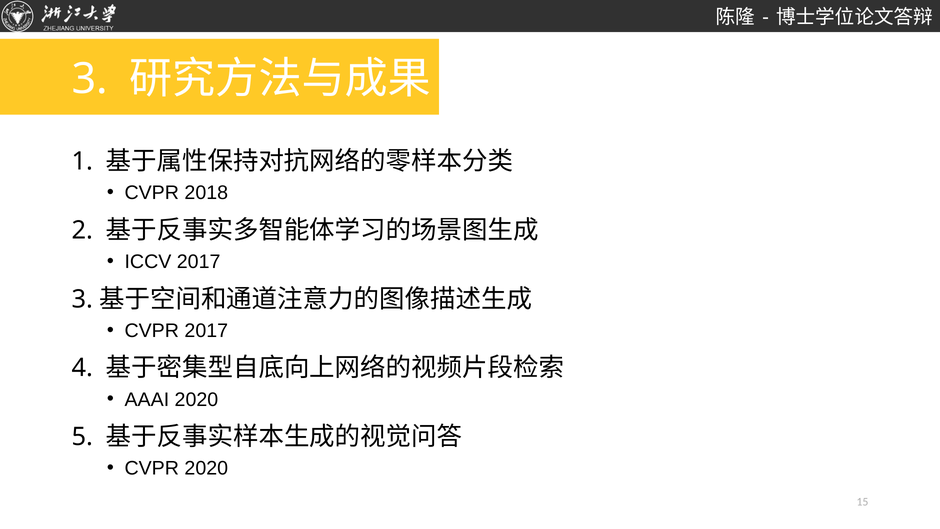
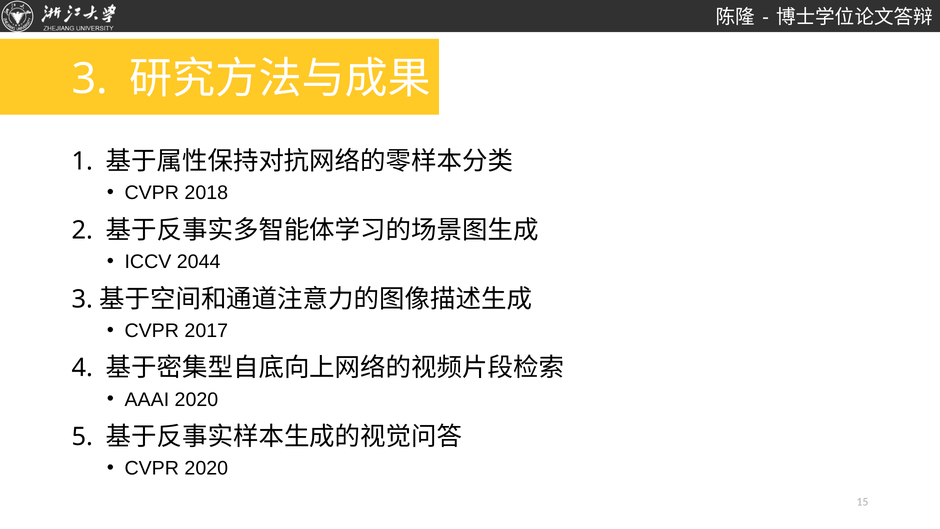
ICCV 2017: 2017 -> 2044 (199, 262)
